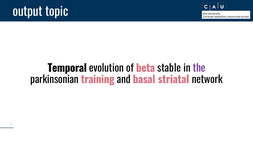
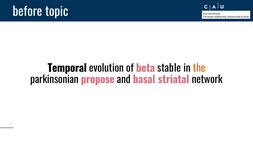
output: output -> before (27, 12)
the colour: purple -> orange (199, 68)
training: training -> propose (98, 80)
